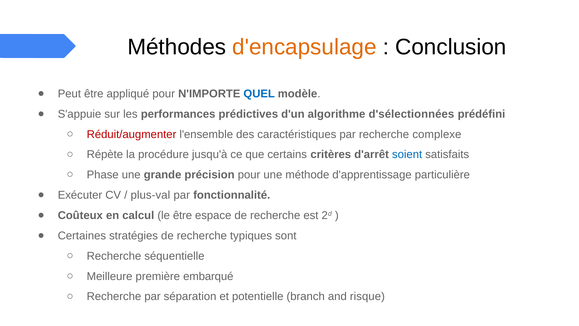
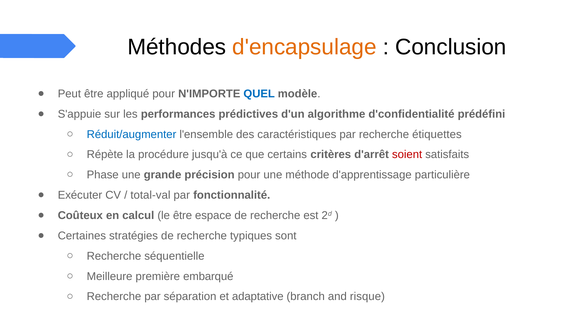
d'sélectionnées: d'sélectionnées -> d'confidentialité (411, 114)
Réduit/augmenter colour: red -> blue (132, 134)
complexe: complexe -> étiquettes (437, 134)
soient colour: blue -> red (407, 154)
plus-val: plus-val -> total-val (150, 195)
potentielle: potentielle -> adaptative (258, 296)
